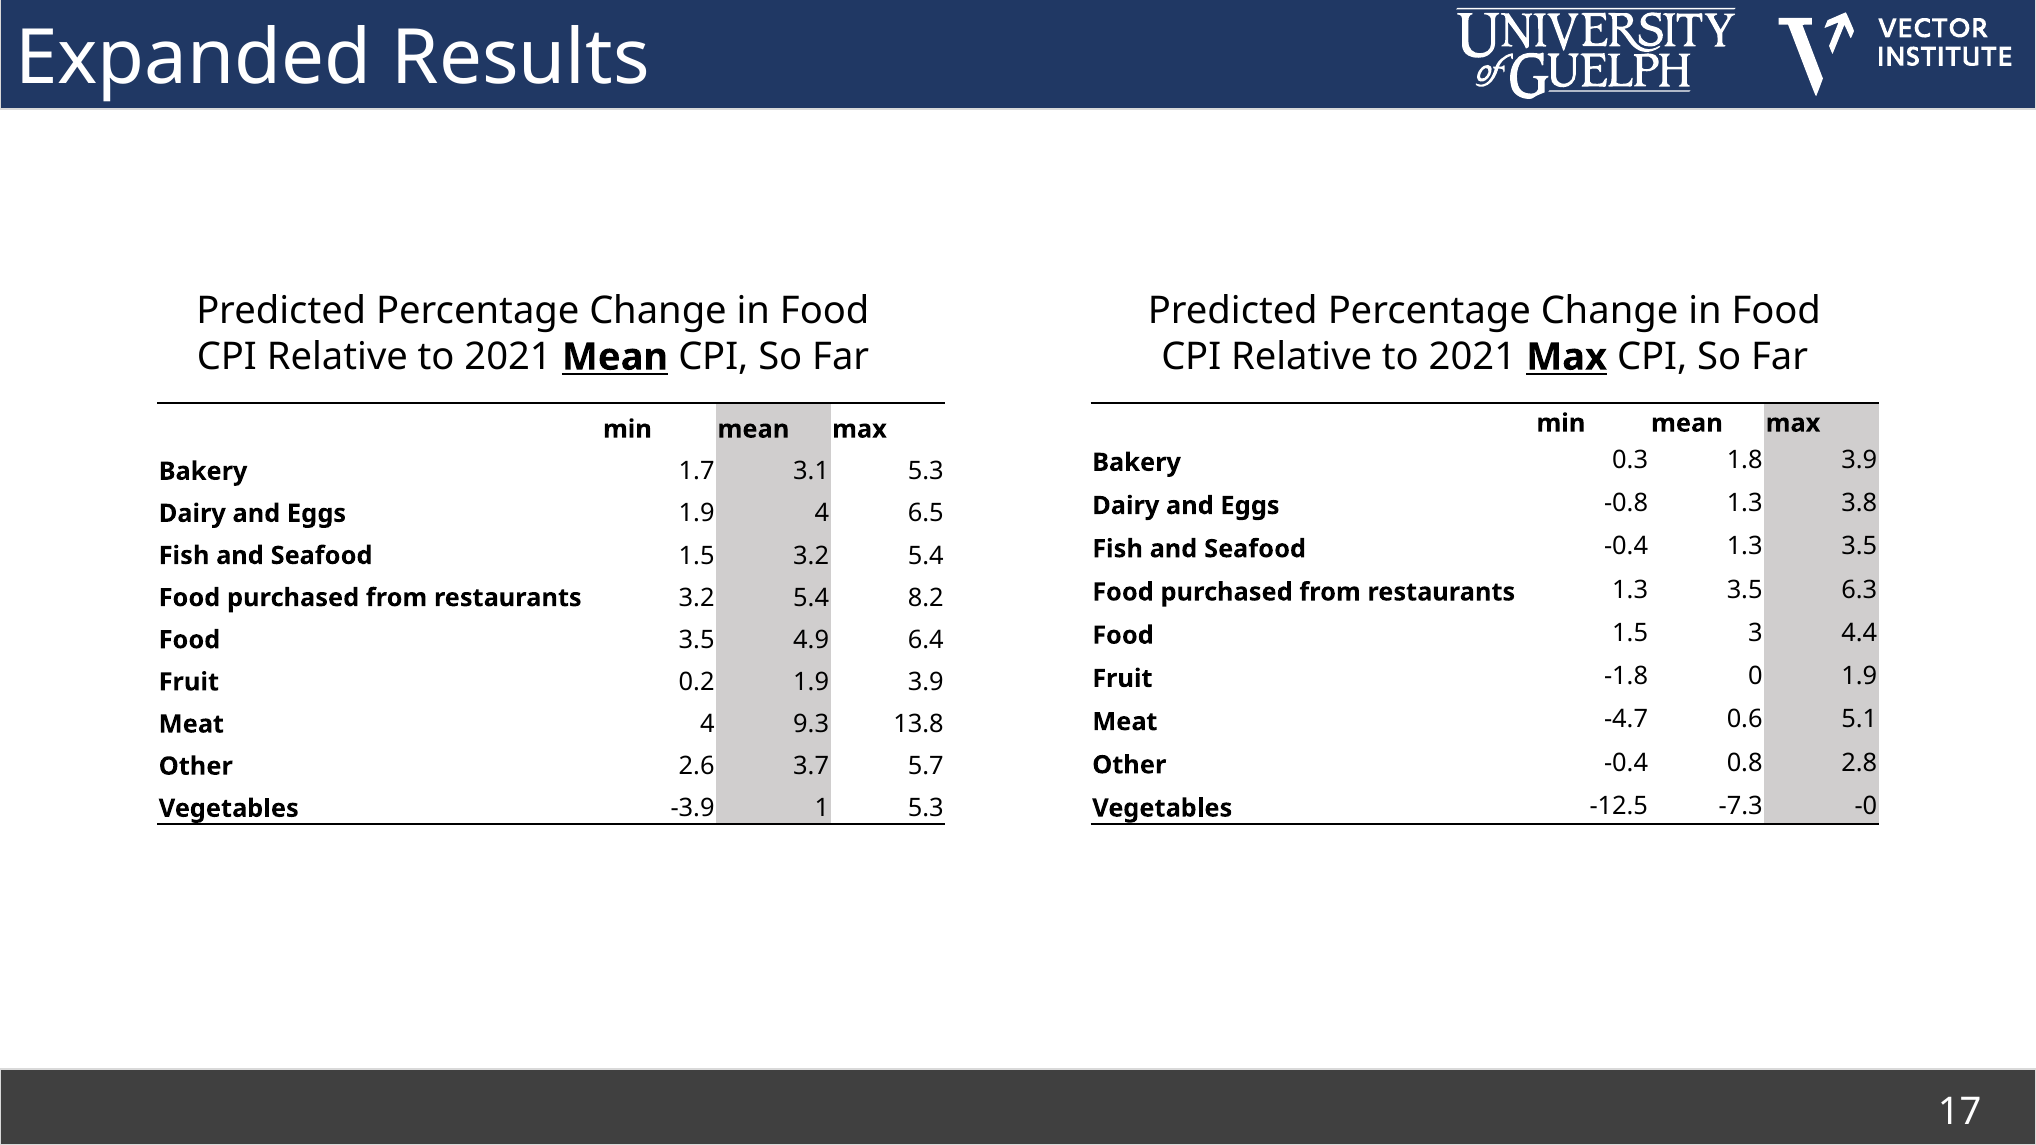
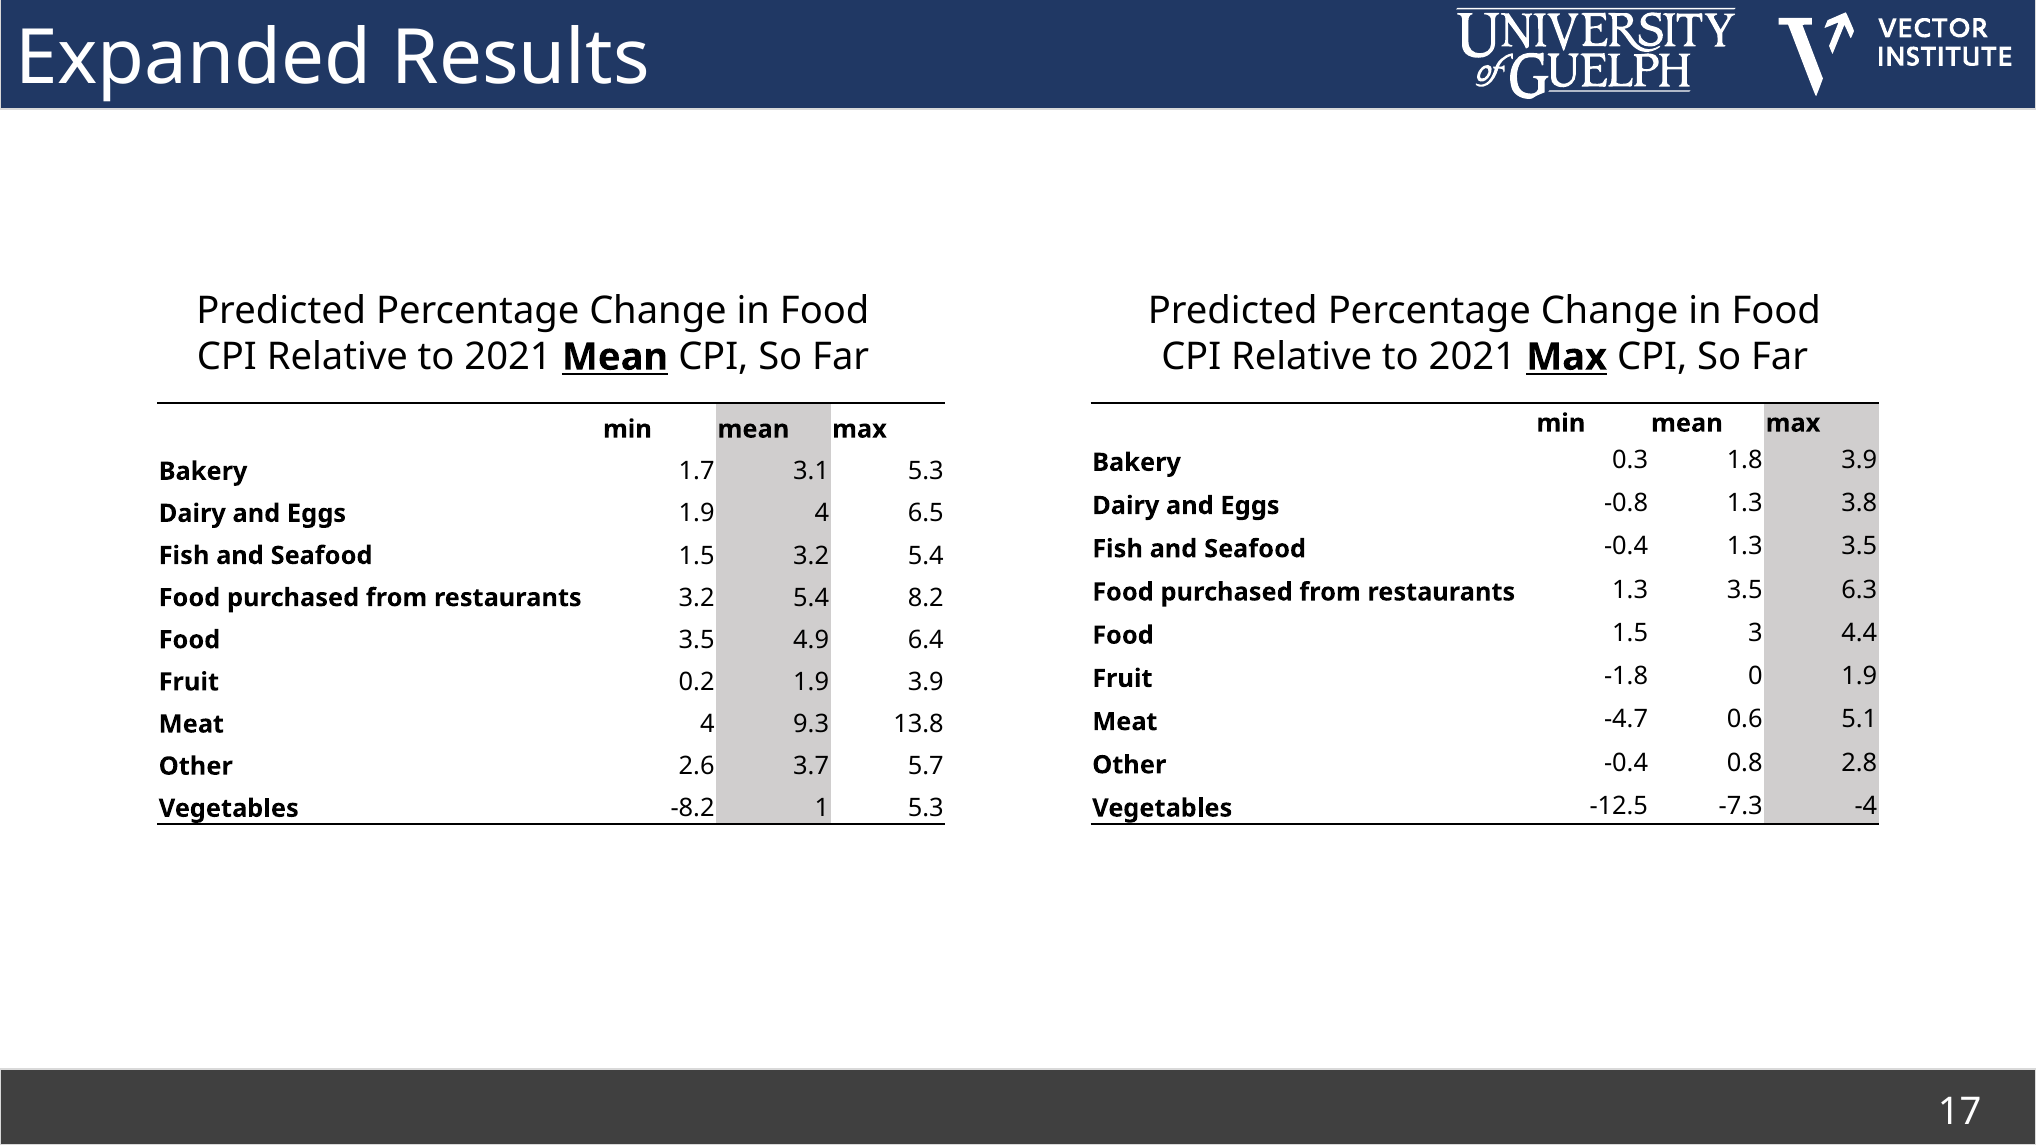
-0: -0 -> -4 (1866, 806)
-3.9: -3.9 -> -8.2 (693, 809)
